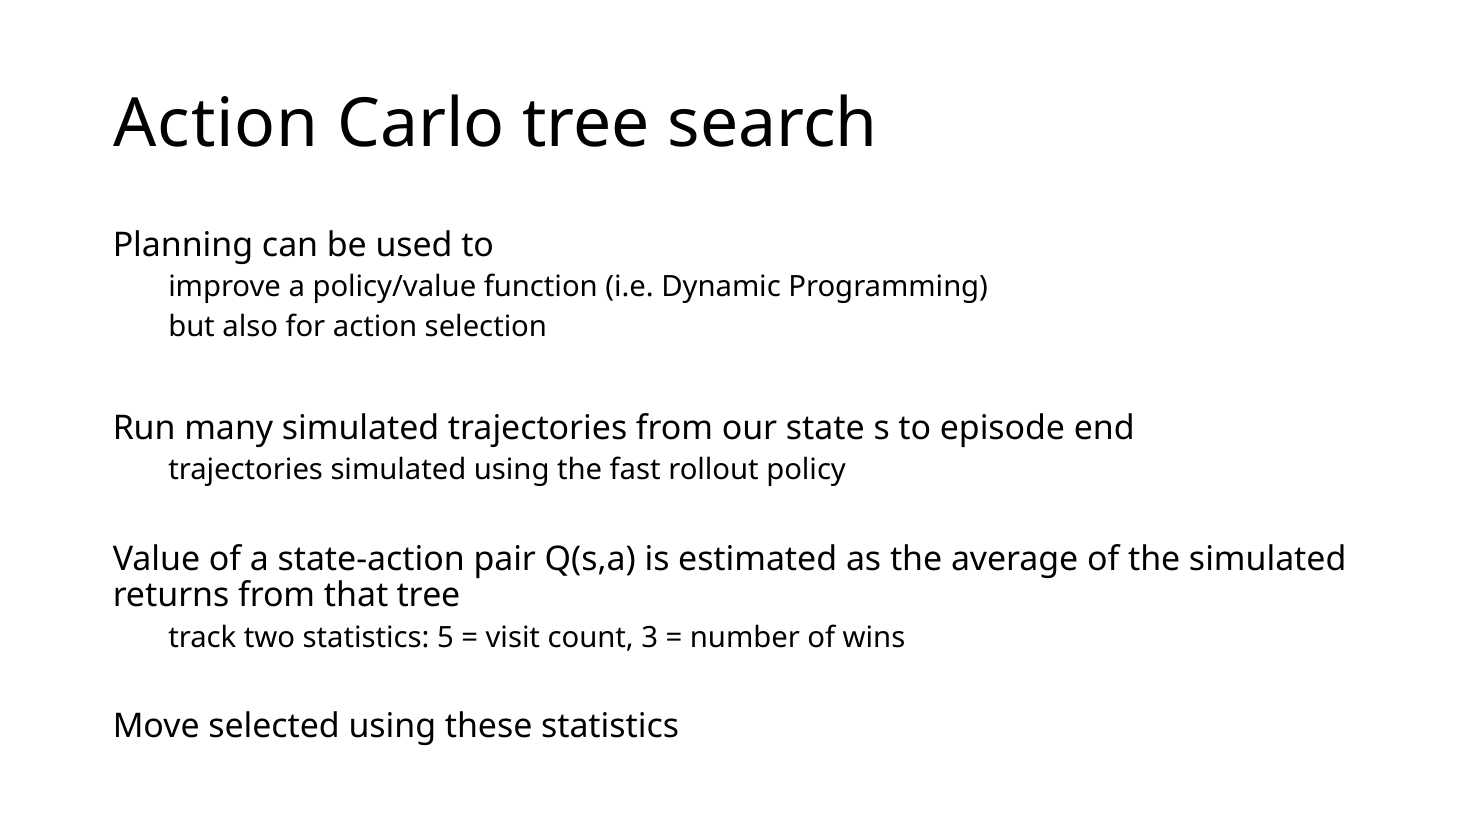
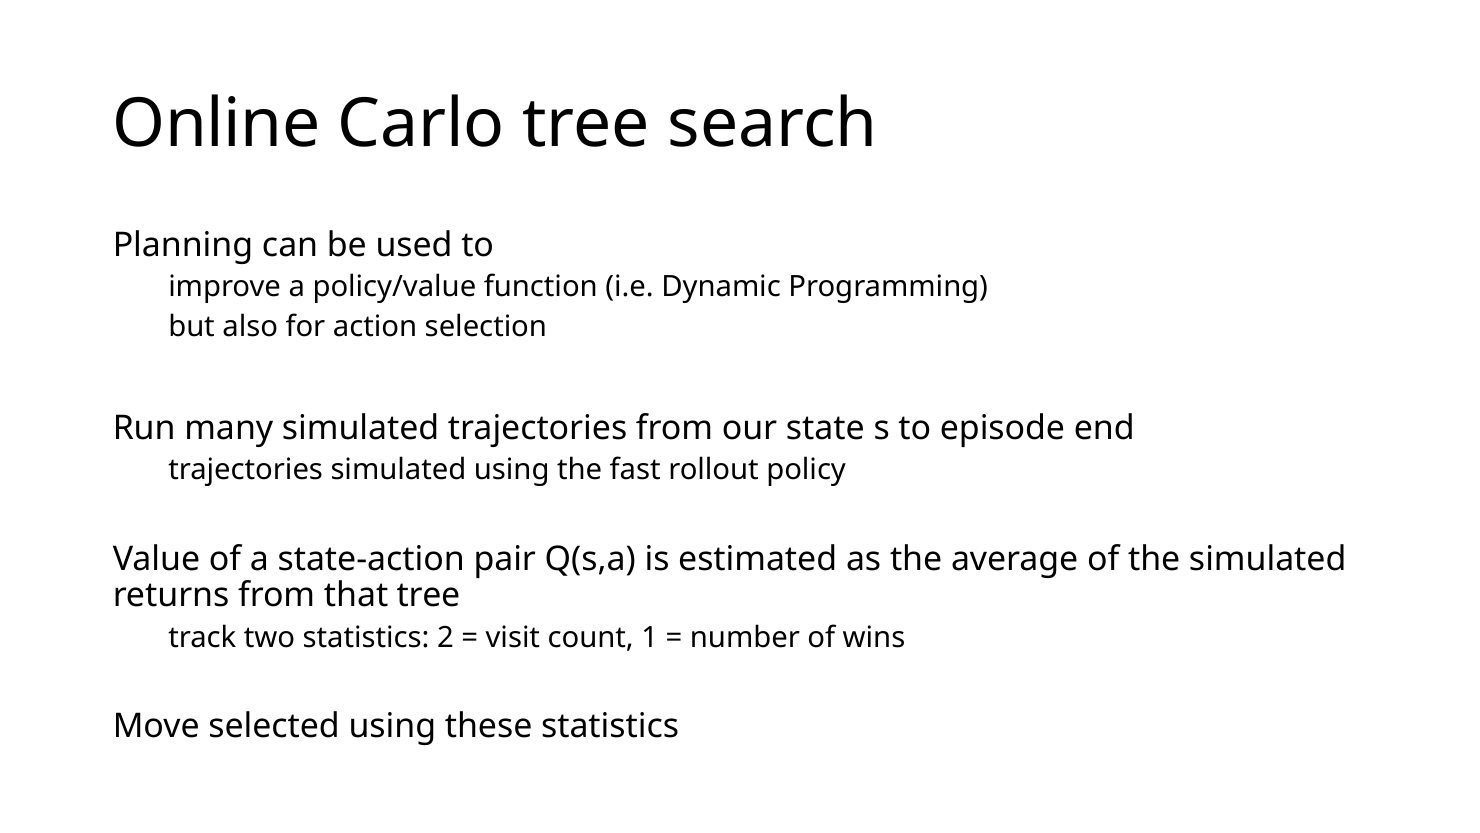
Action: Action -> Online (217, 124)
5: 5 -> 2 (445, 637)
3: 3 -> 1 (650, 637)
